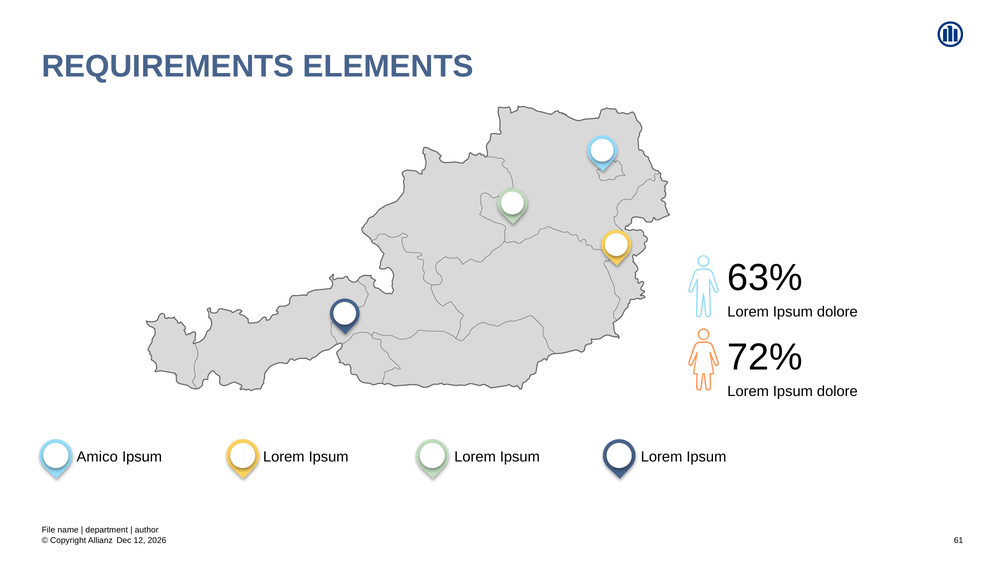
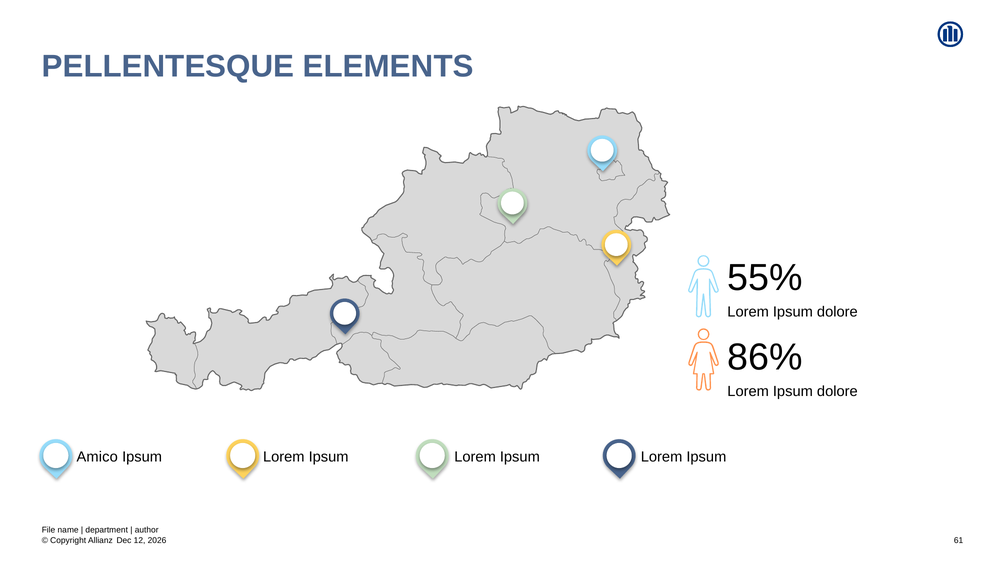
REQUIREMENTS: REQUIREMENTS -> PELLENTESQUE (168, 66)
63%: 63% -> 55% (765, 278)
72%: 72% -> 86% (765, 357)
